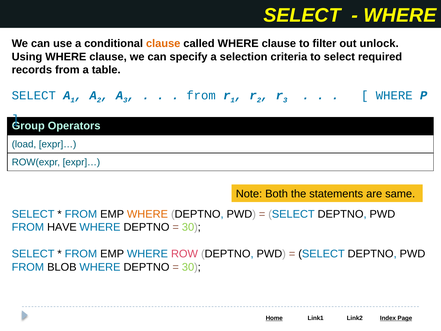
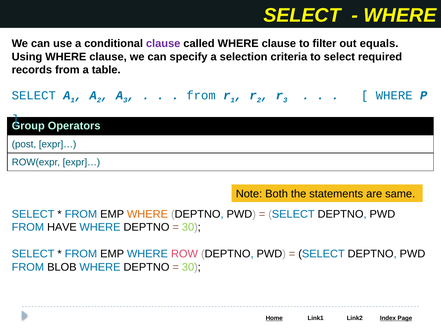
clause colour: orange -> purple (163, 43)
unlock: unlock -> equals (379, 43)
load: load -> post (24, 144)
